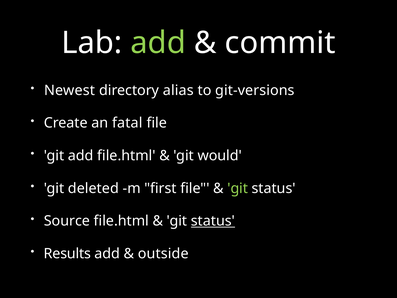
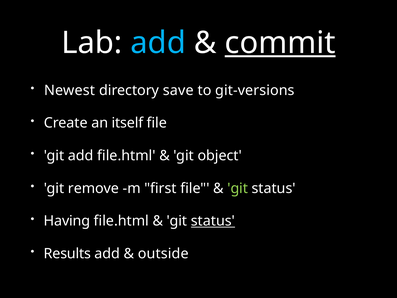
add colour: light green -> light blue (158, 43)
commit underline: none -> present (280, 43)
alias: alias -> save (178, 90)
fatal: fatal -> itself (128, 123)
would: would -> object (220, 156)
deleted: deleted -> remove (93, 188)
Source: Source -> Having (67, 221)
